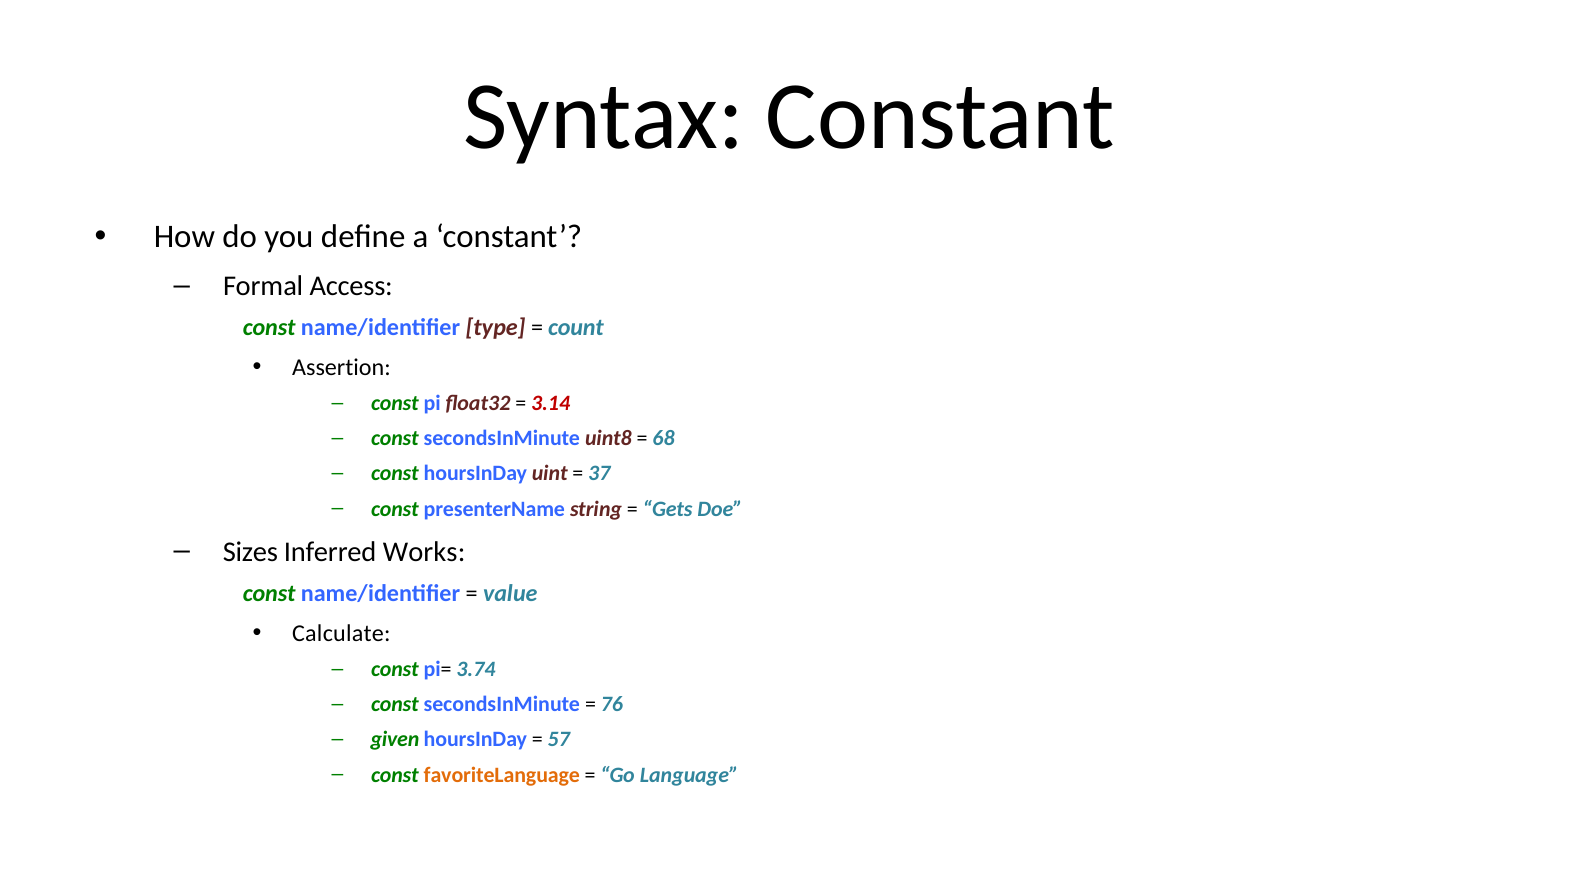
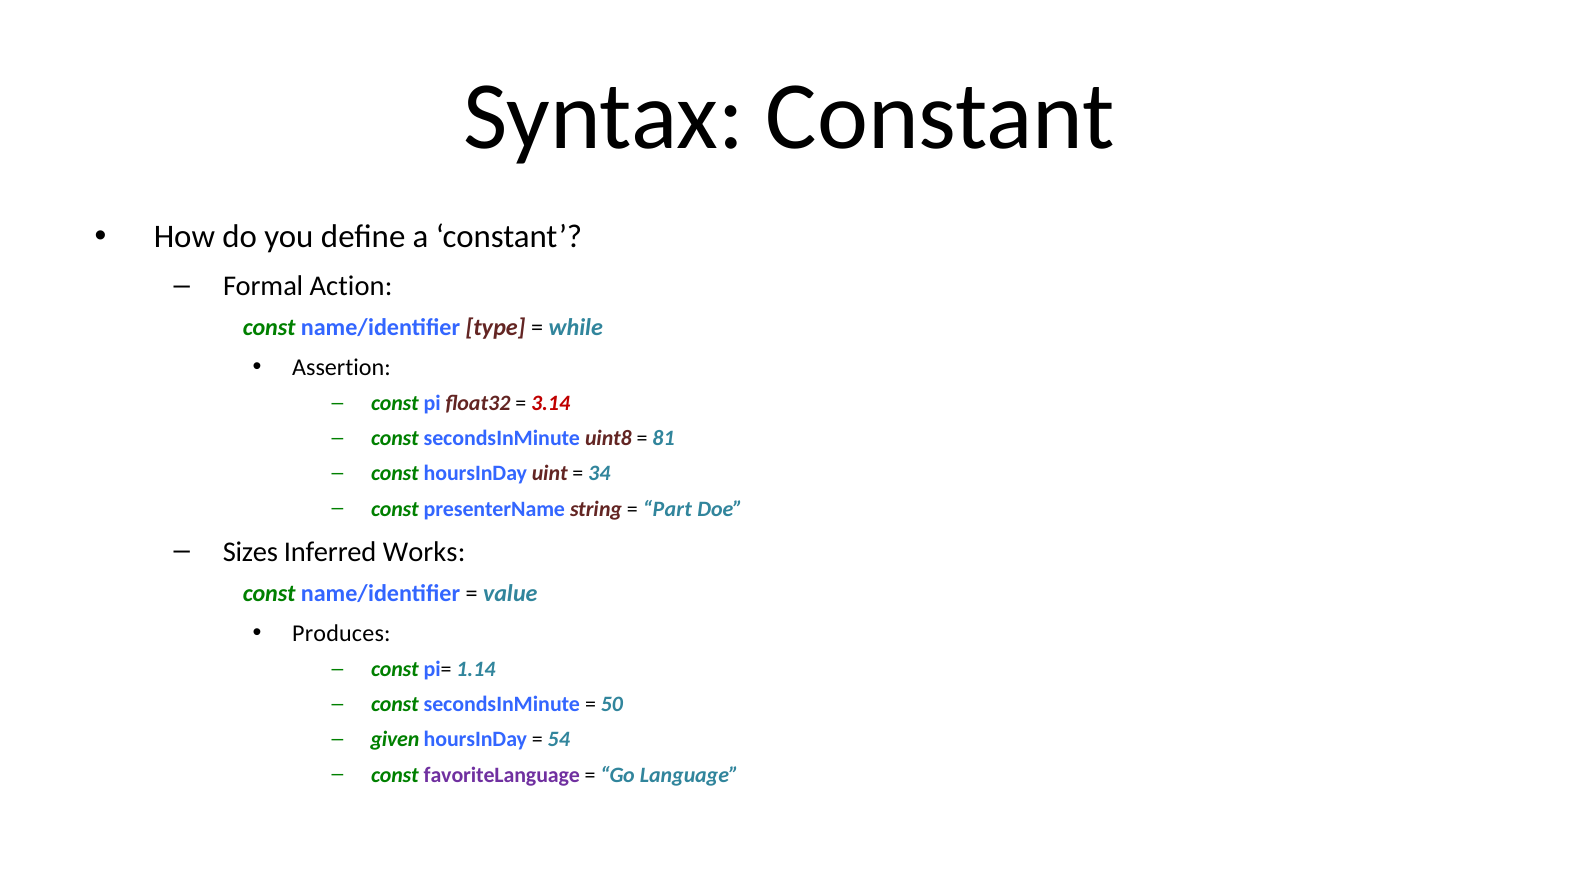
Access: Access -> Action (351, 286)
count: count -> while (576, 328)
68: 68 -> 81 (664, 439)
37: 37 -> 34 (599, 474)
Gets: Gets -> Part (667, 509)
Calculate: Calculate -> Produces (341, 633)
3.74: 3.74 -> 1.14 (476, 670)
76: 76 -> 50 (612, 705)
57: 57 -> 54 (559, 740)
favoriteLanguage colour: orange -> purple (502, 775)
